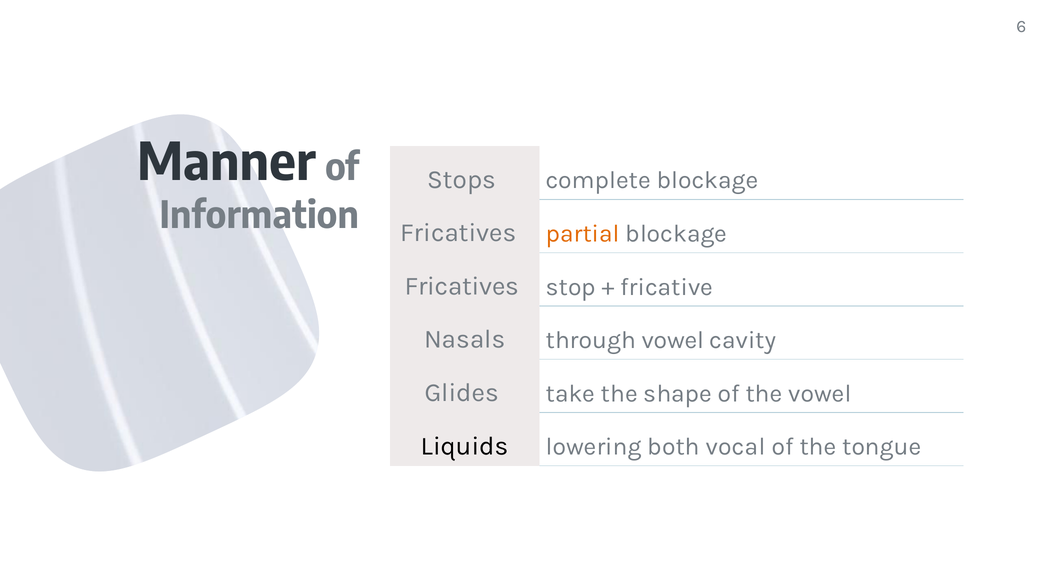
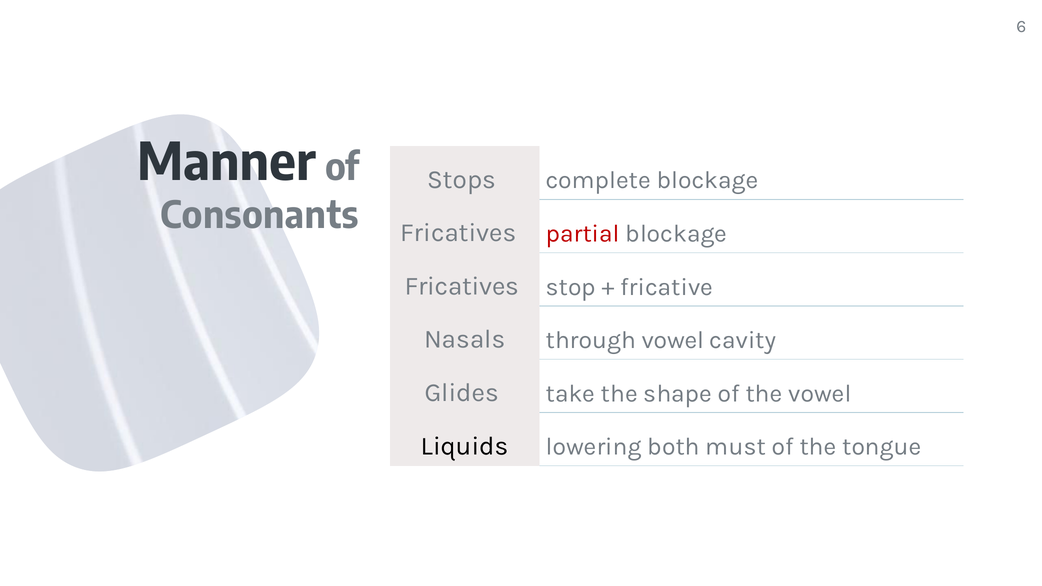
Information: Information -> Consonants (259, 216)
partial colour: orange -> red (583, 234)
vocal: vocal -> must (736, 447)
